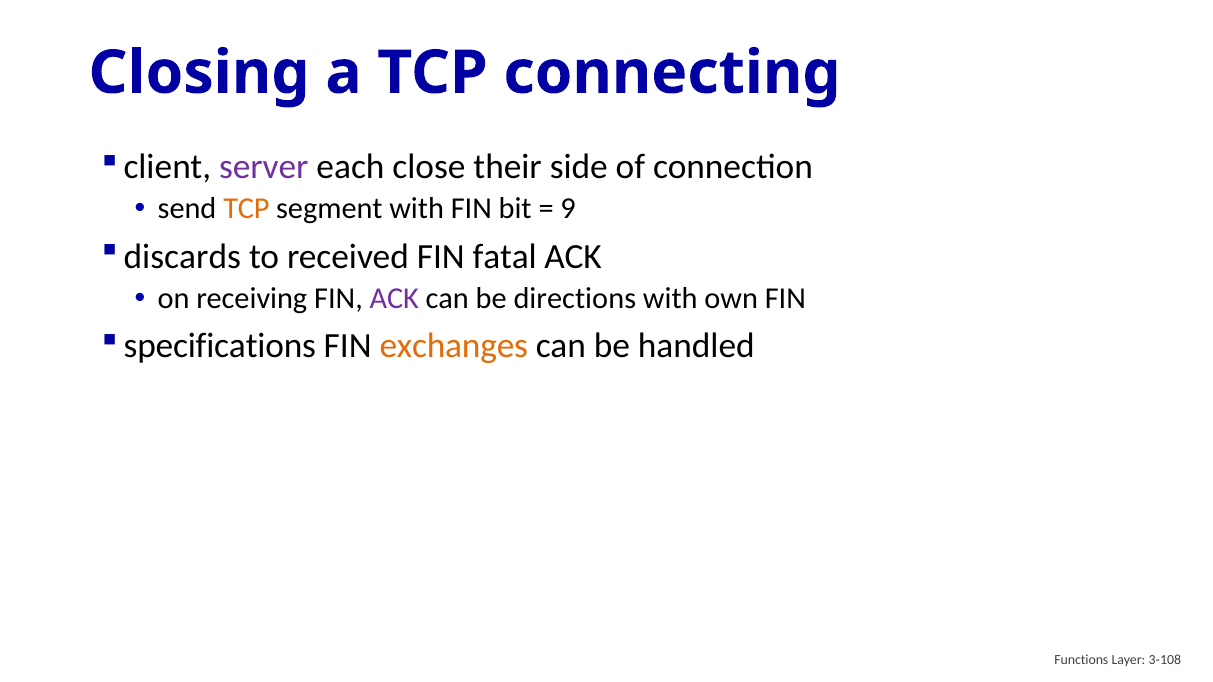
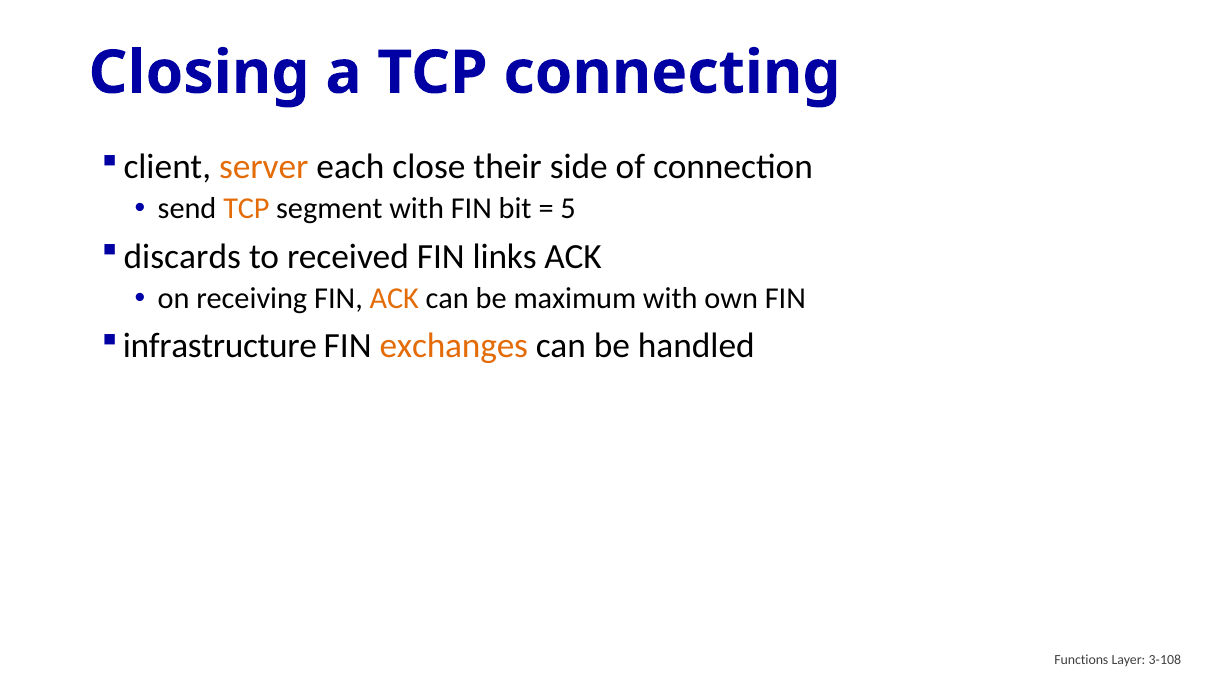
server colour: purple -> orange (264, 167)
9: 9 -> 5 (568, 209)
fatal: fatal -> links (505, 257)
ACK colour: purple -> orange (394, 298)
directions: directions -> maximum (575, 298)
specifications: specifications -> infrastructure (220, 346)
